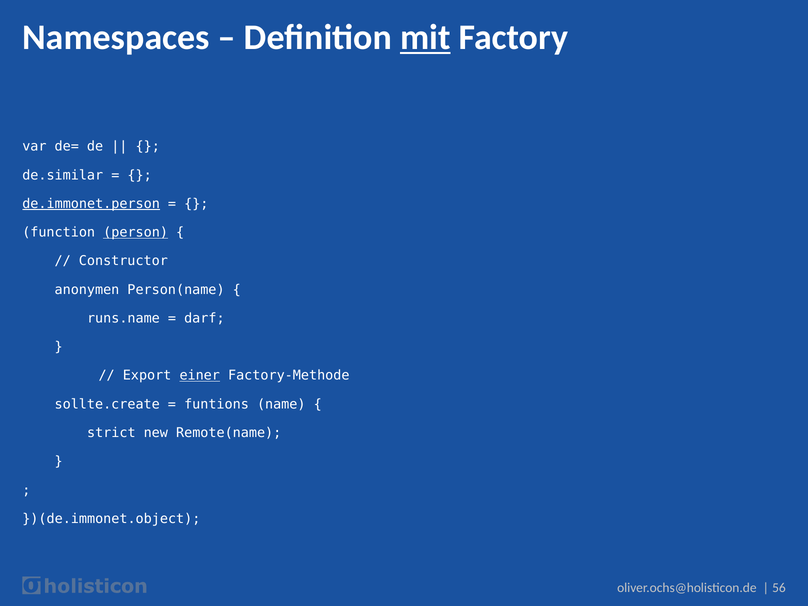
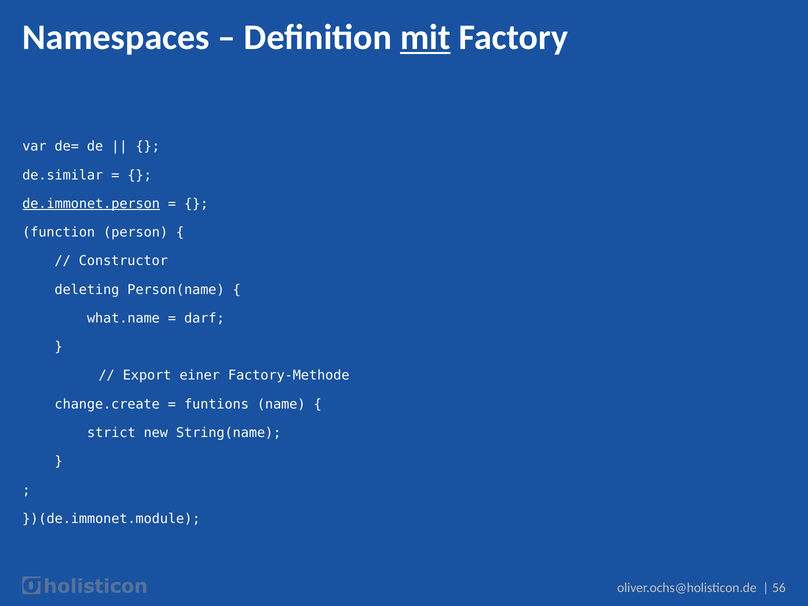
person underline: present -> none (136, 232)
anonymen: anonymen -> deleting (87, 290)
runs.name: runs.name -> what.name (123, 318)
einer underline: present -> none (200, 376)
sollte.create: sollte.create -> change.create (107, 404)
Remote(name: Remote(name -> String(name (229, 433)
})(de.immonet.object: })(de.immonet.object -> })(de.immonet.module (111, 519)
